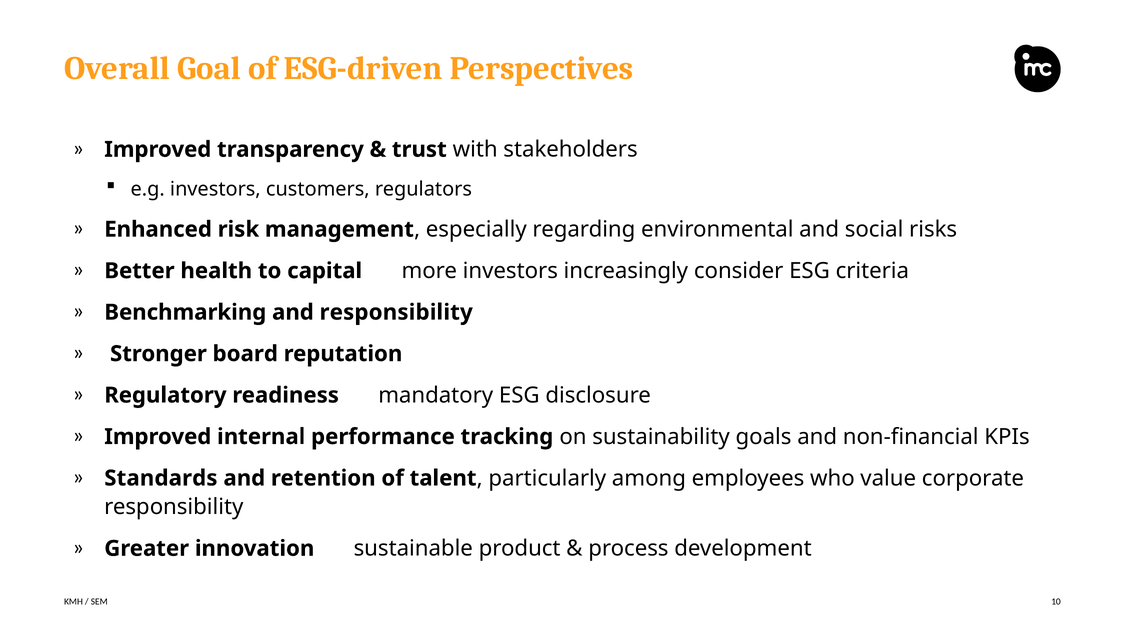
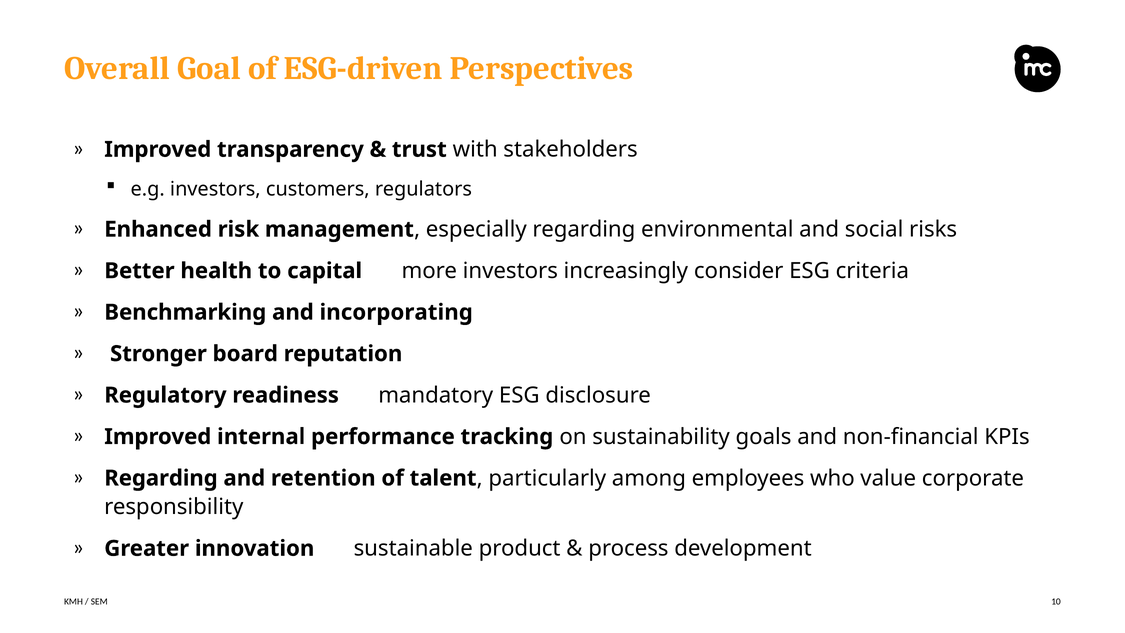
and responsibility: responsibility -> incorporating (396, 312)
Standards: Standards -> Regarding (161, 478)
